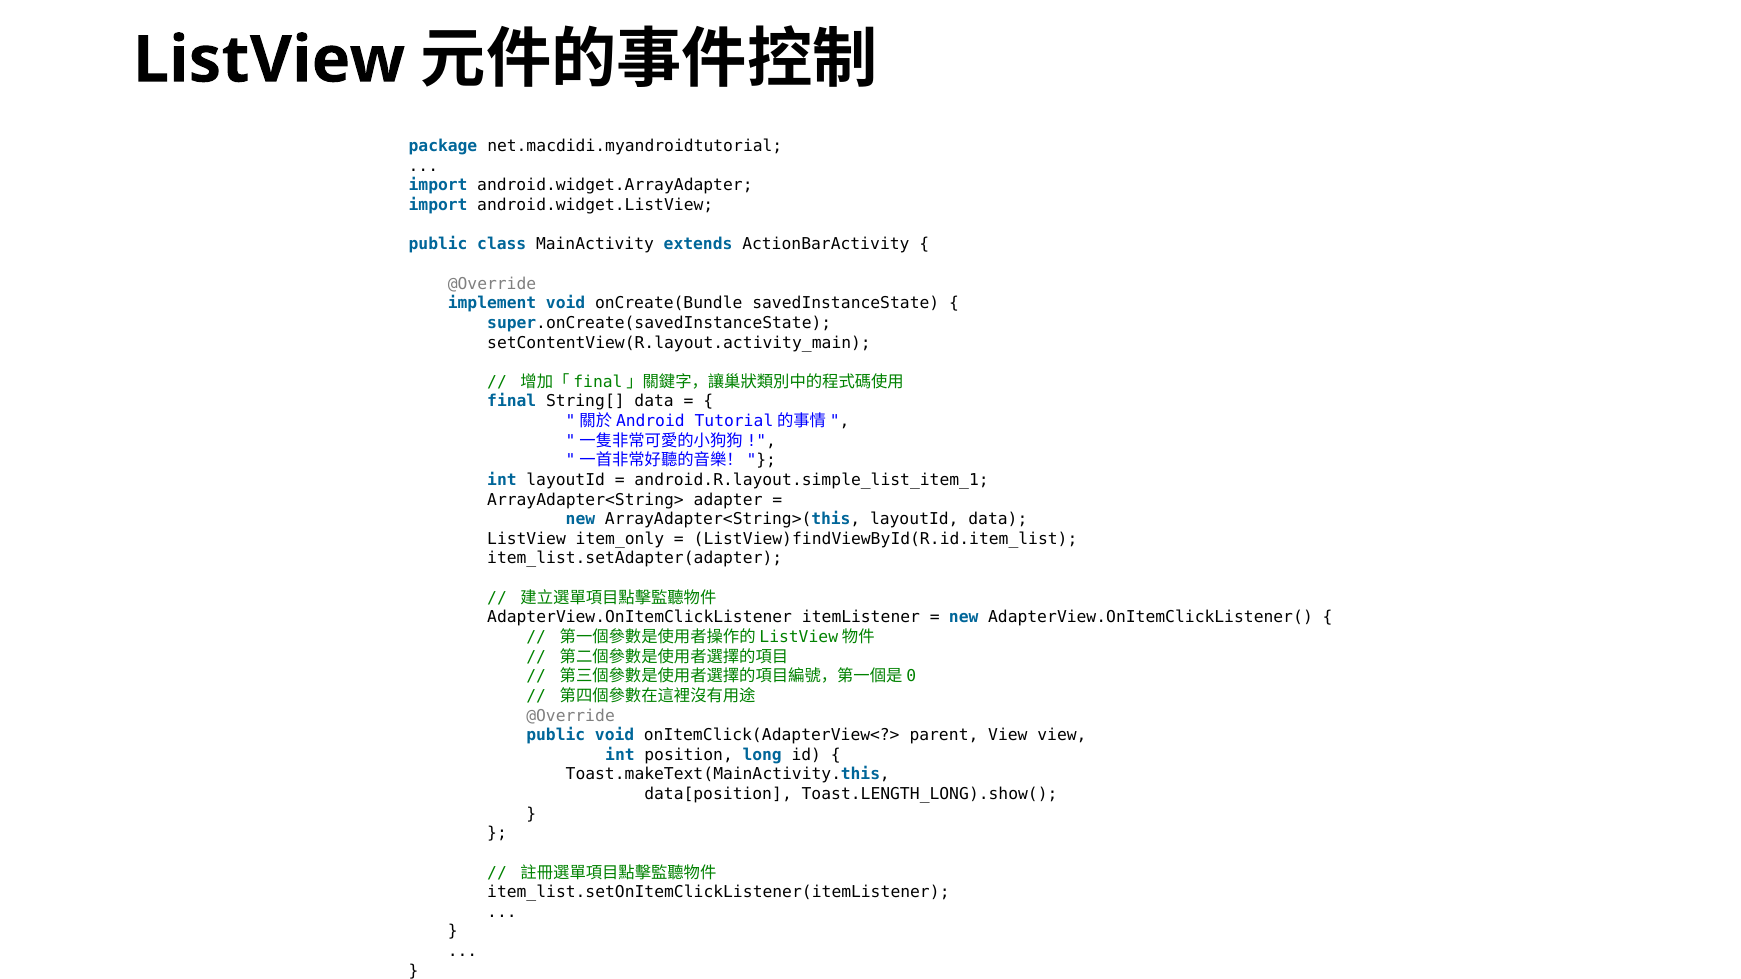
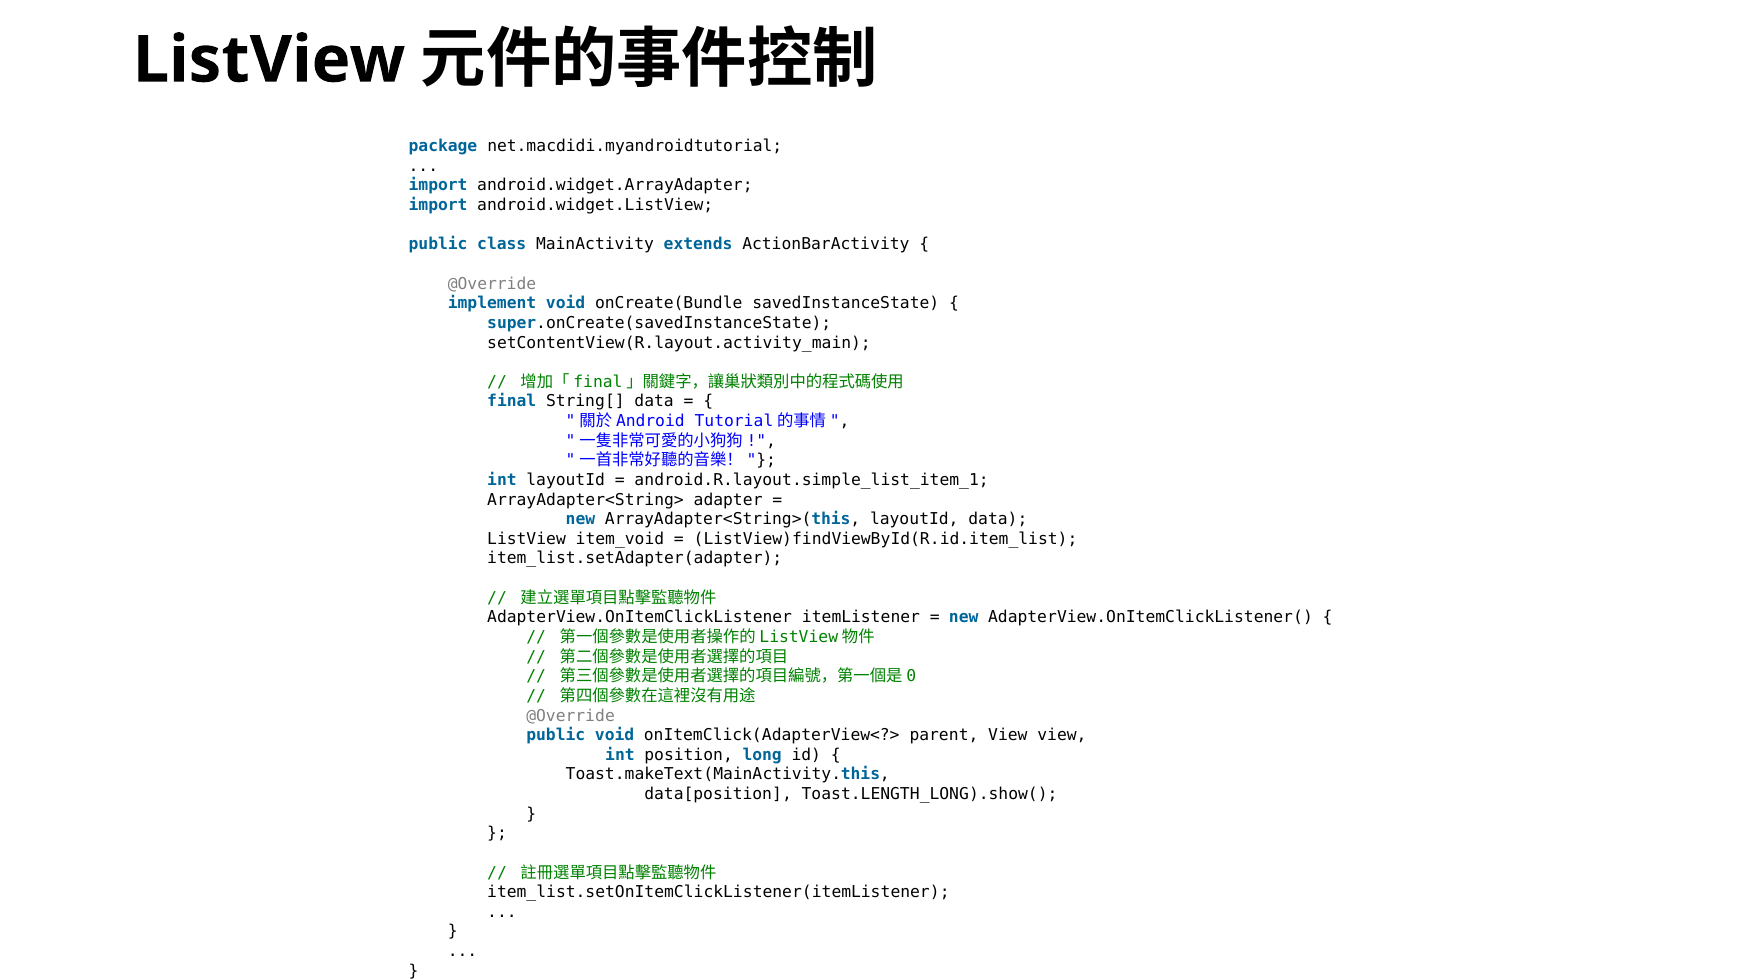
item_only: item_only -> item_void (620, 539)
